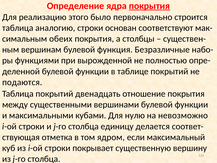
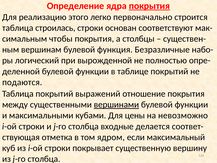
было: было -> легко (101, 17)
аналогию: аналогию -> строилась (55, 28)
обеих: обеих -> чтобы (61, 39)
функциями: функциями -> логический (37, 60)
двенадцать: двенадцать -> выражений (98, 94)
вершинами underline: none -> present (116, 104)
нулю: нулю -> цены (135, 115)
единицу: единицу -> входные (117, 126)
